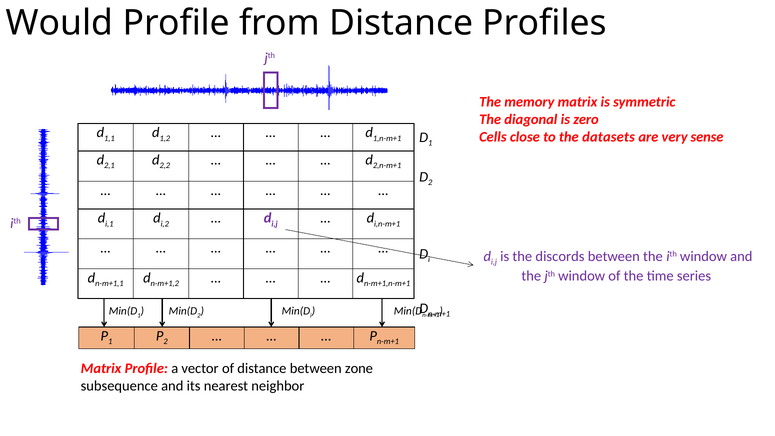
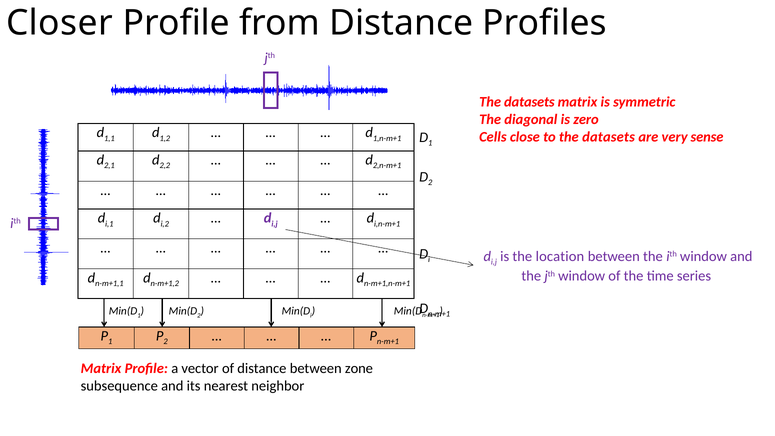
Would: Would -> Closer (59, 23)
memory: memory -> datasets (529, 102)
discords: discords -> location (560, 256)
